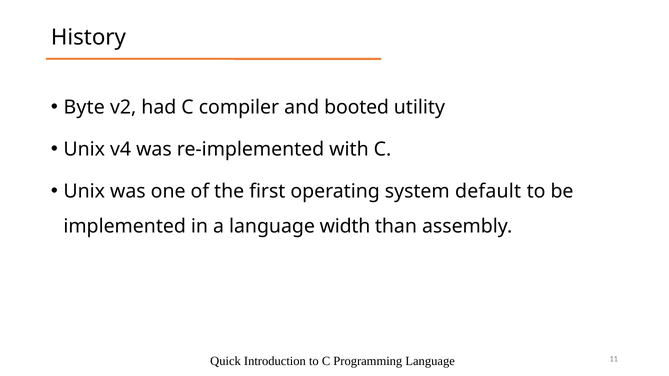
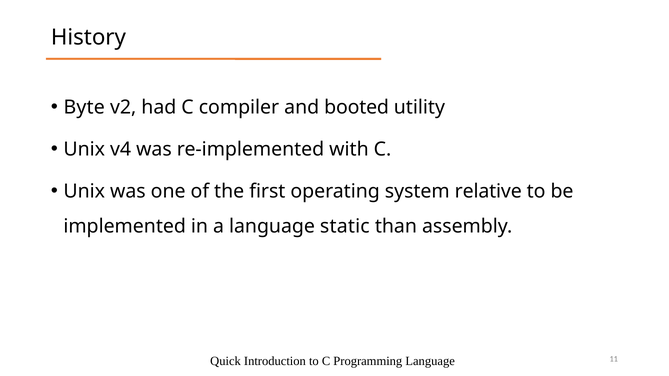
default: default -> relative (488, 192)
width: width -> static (345, 227)
